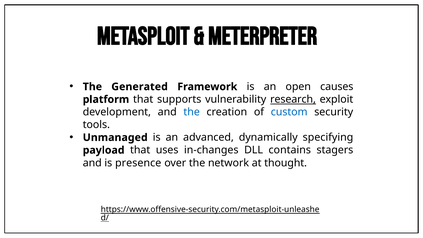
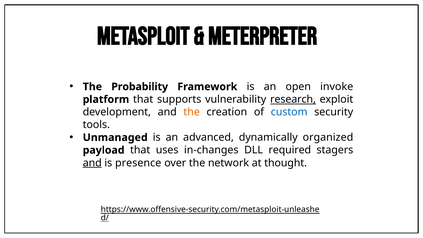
Generated: Generated -> Probability (140, 87)
causes: causes -> invoke (337, 87)
the colour: blue -> orange (192, 112)
specifying: specifying -> organized (328, 137)
contains: contains -> required (290, 150)
and underline: none -> present (92, 163)
